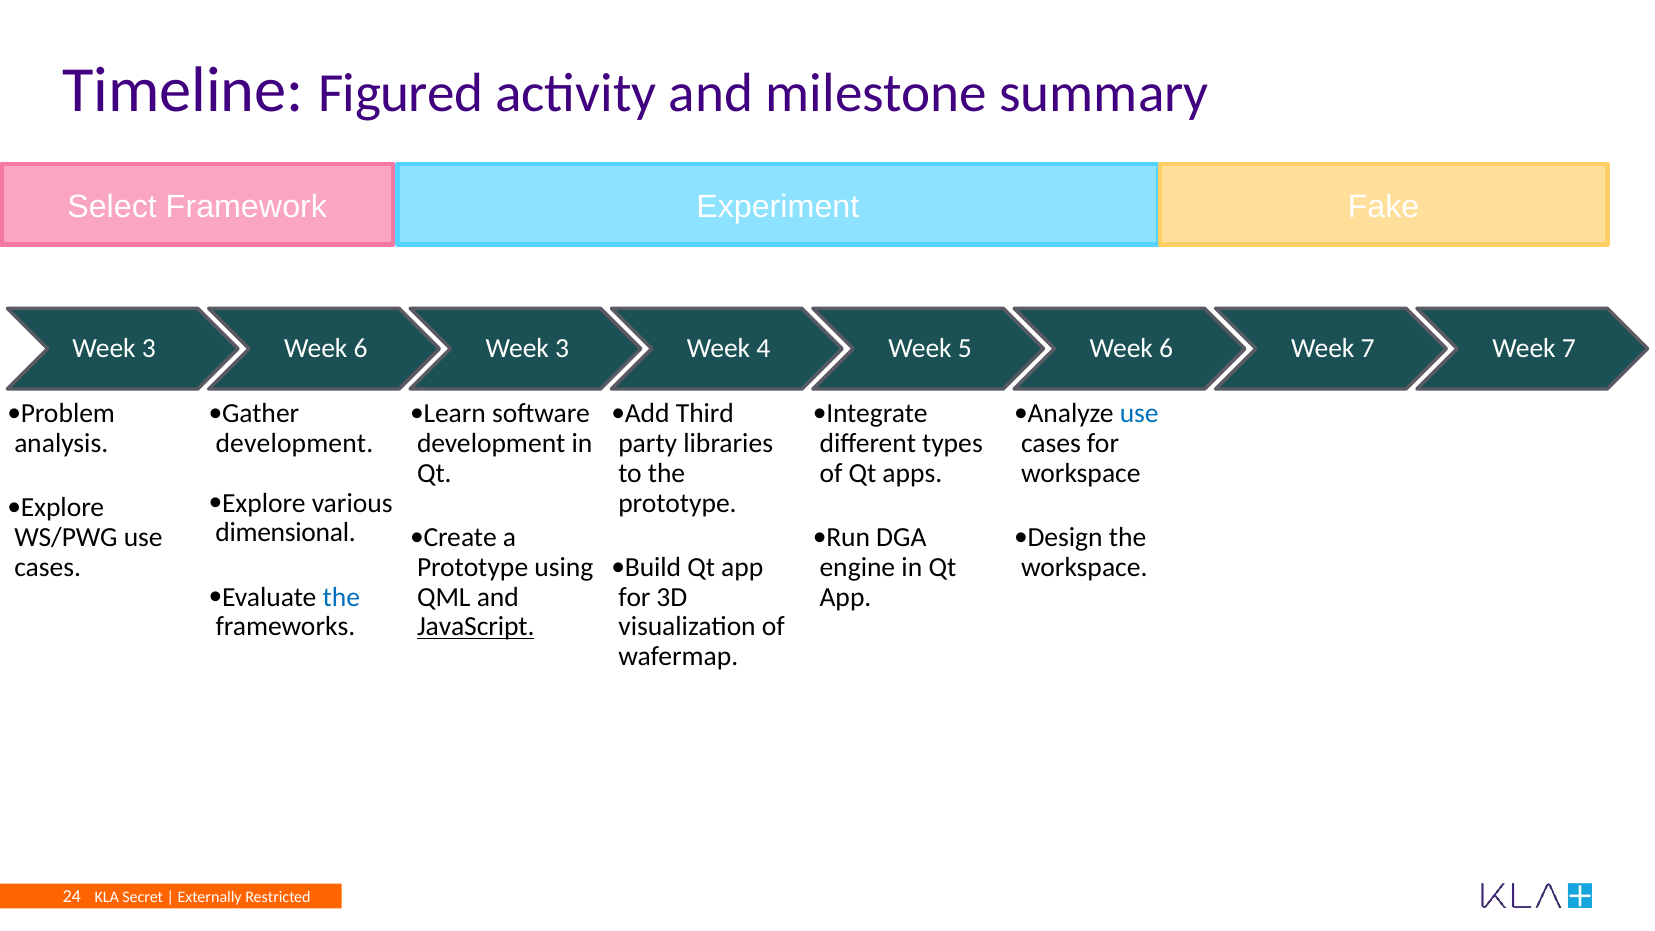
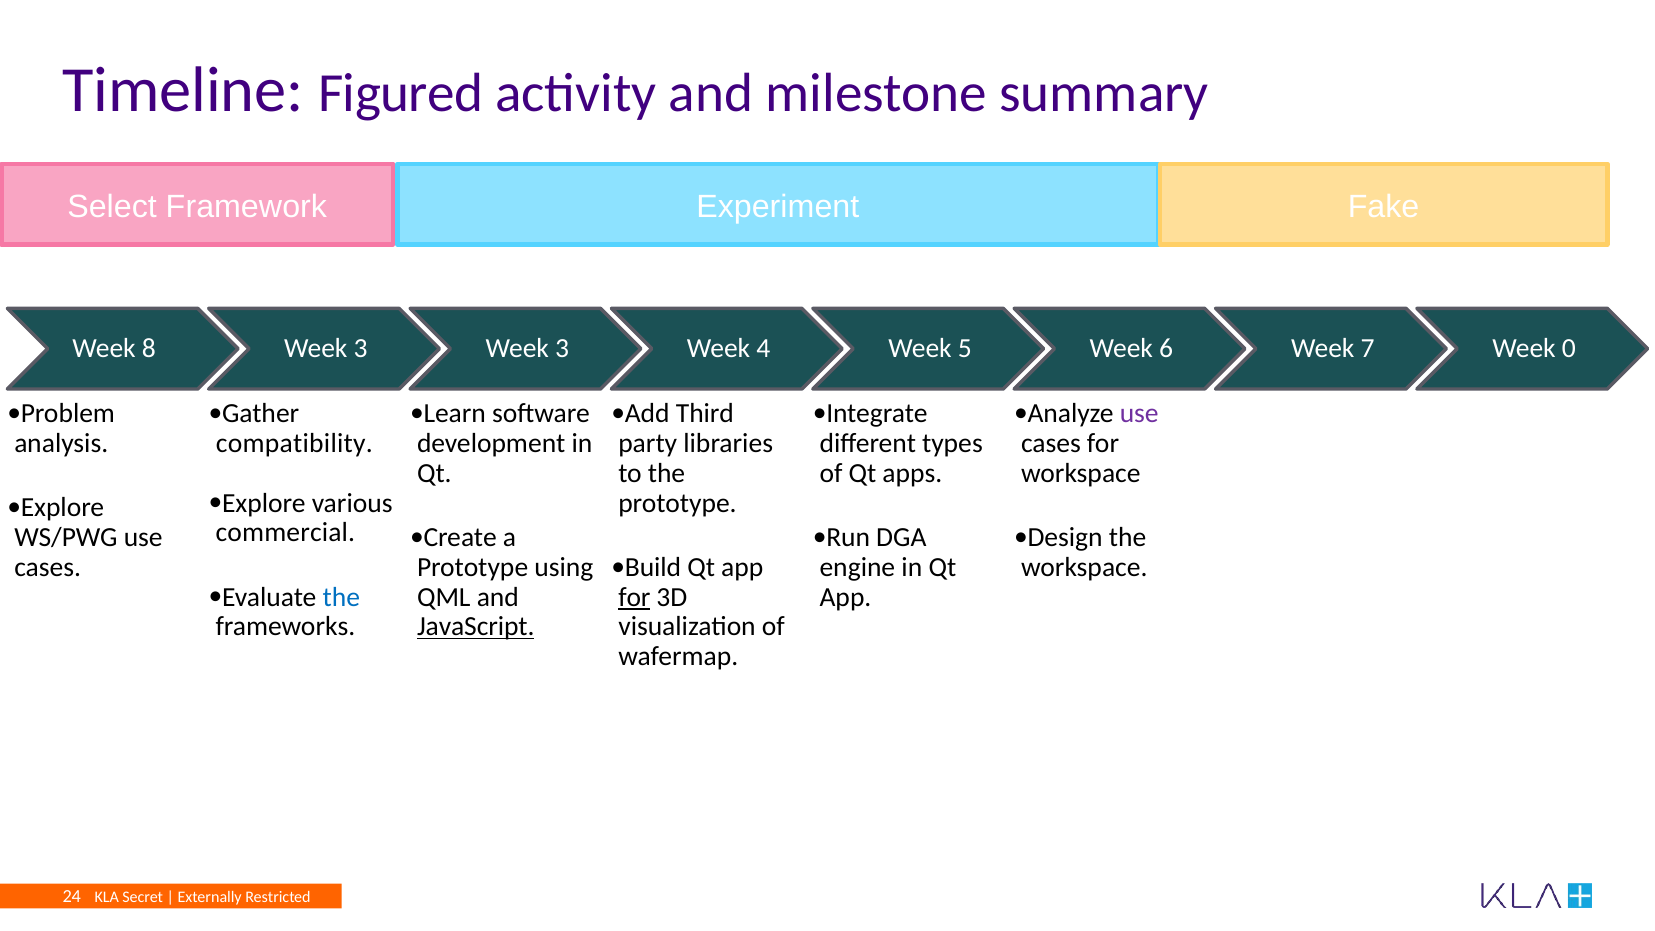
3: 3 -> 8 (149, 348)
6: 6 -> 3 (361, 348)
7 Week 7: 7 -> 0 (1569, 348)
use colour: blue -> purple (1139, 414)
development: development -> compatibility (294, 444)
dimensional: dimensional -> commercial (285, 533)
for underline: none -> present (634, 597)
